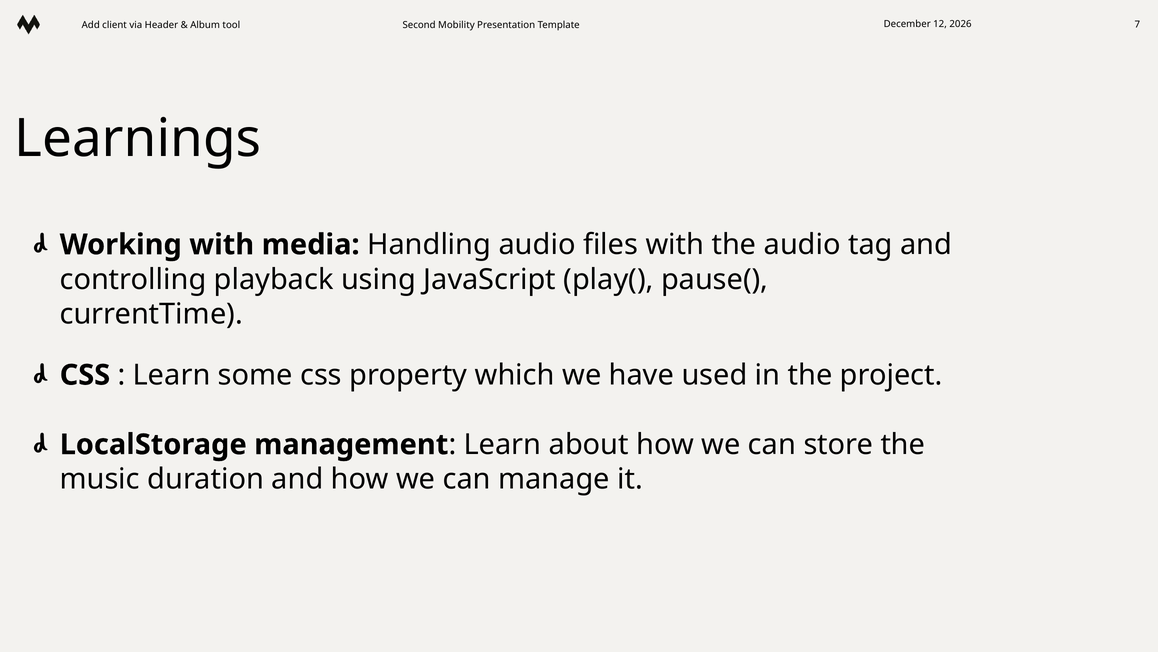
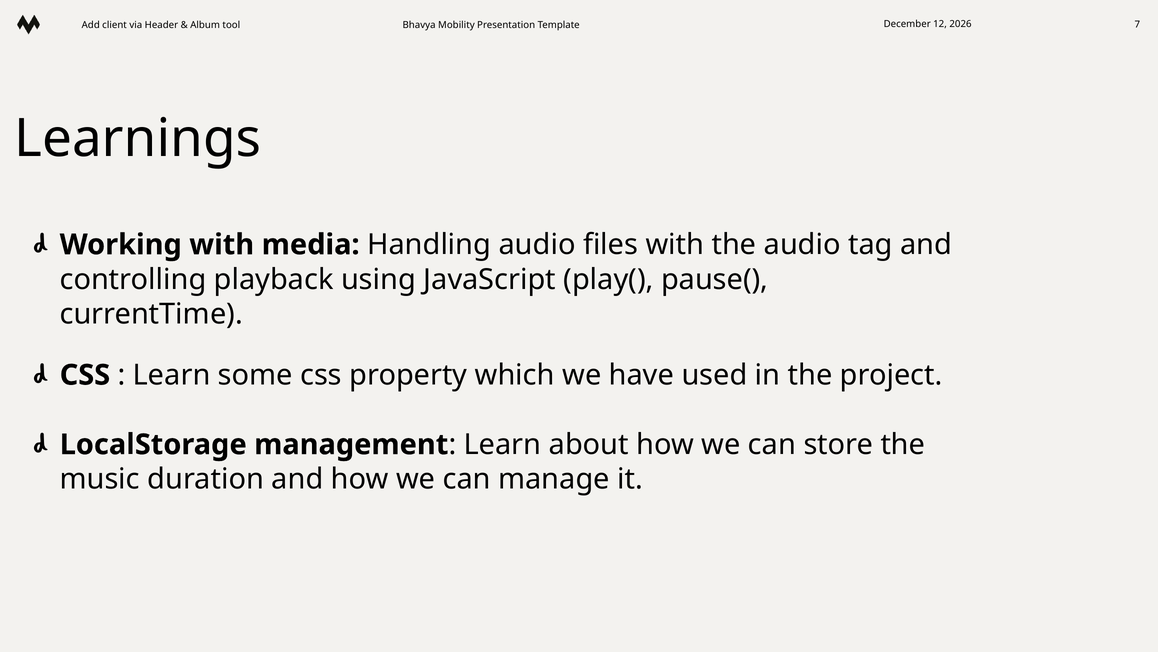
Second: Second -> Bhavya (419, 25)
